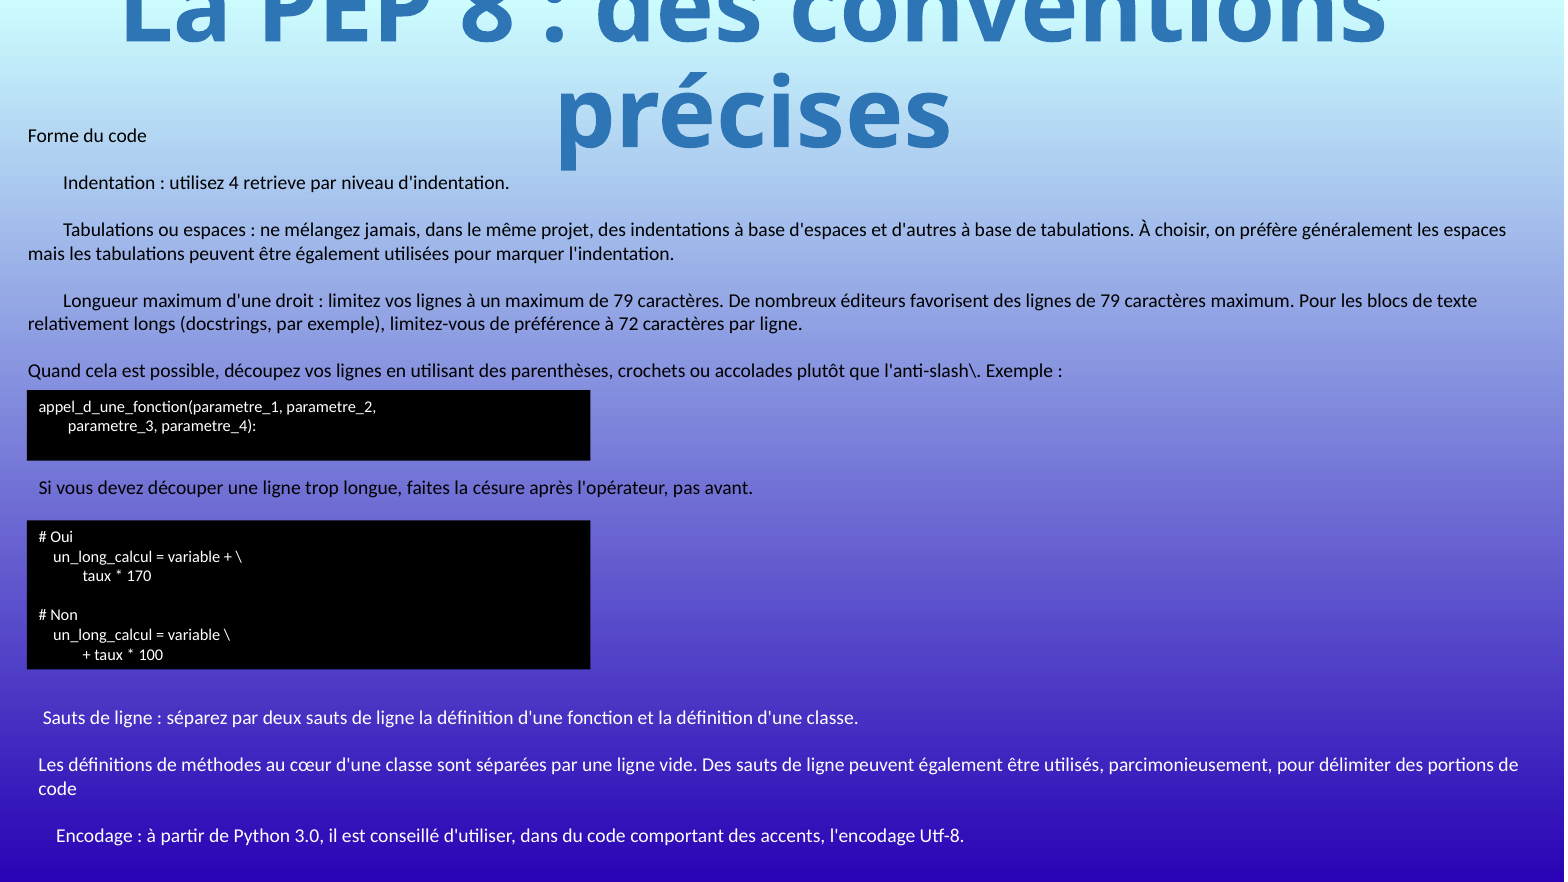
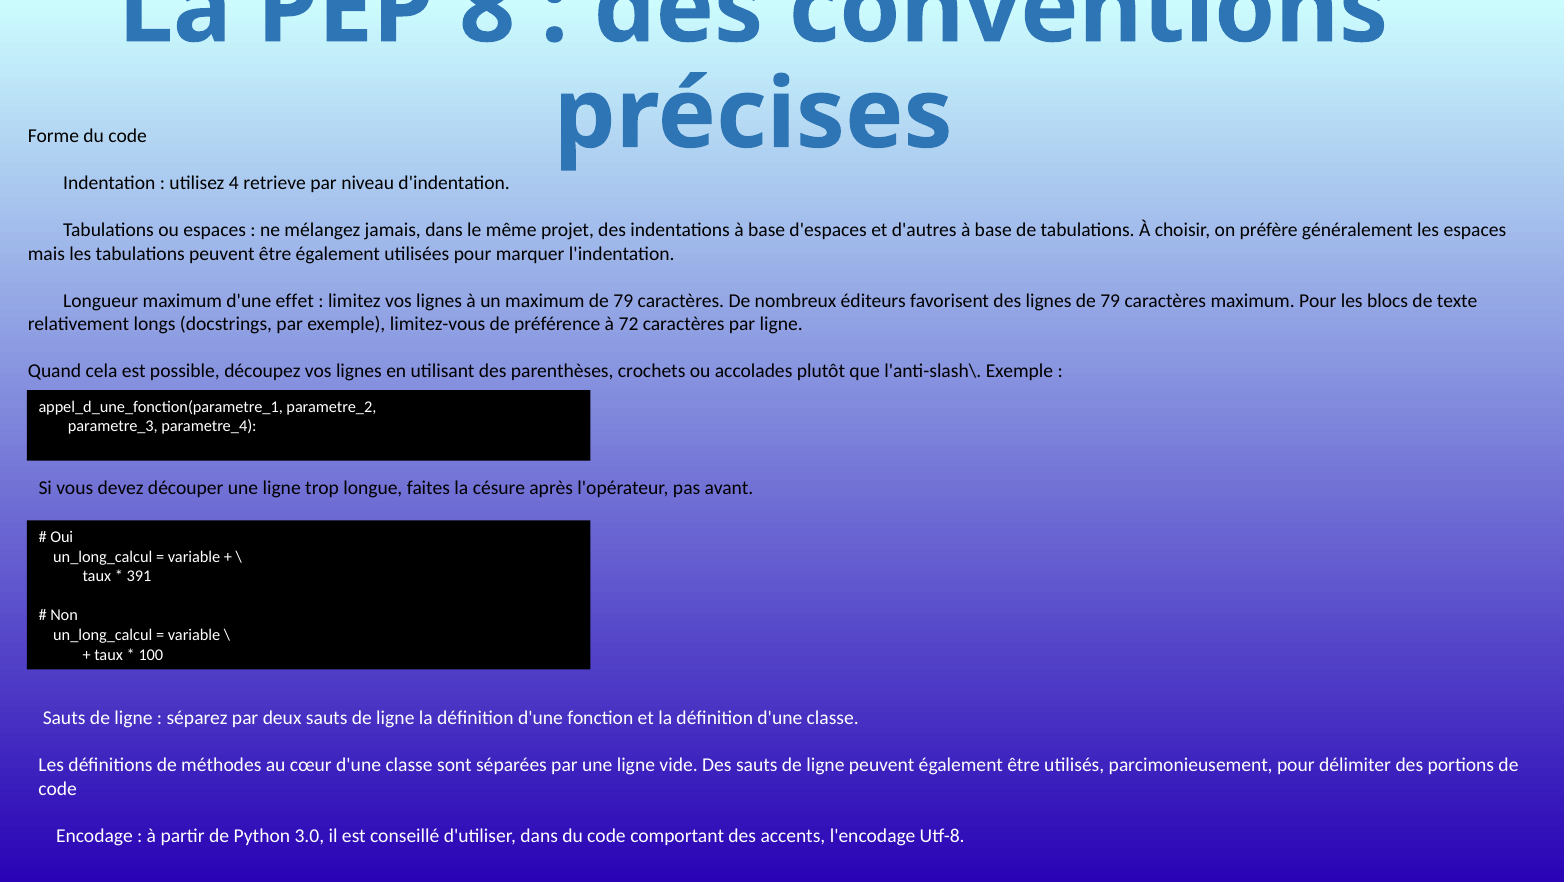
droit: droit -> effet (295, 301)
170: 170 -> 391 (139, 576)
